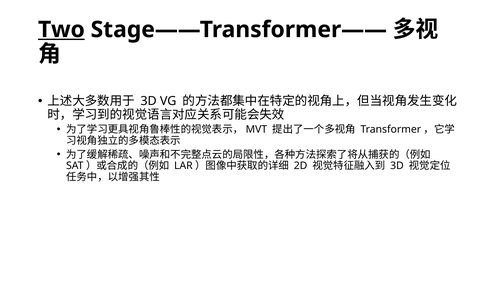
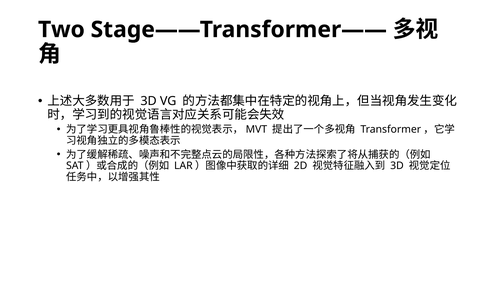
Two underline: present -> none (61, 30)
